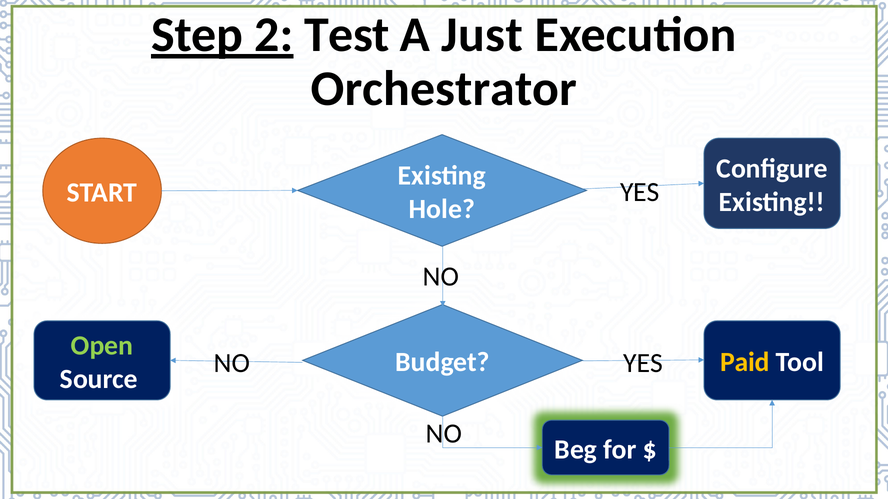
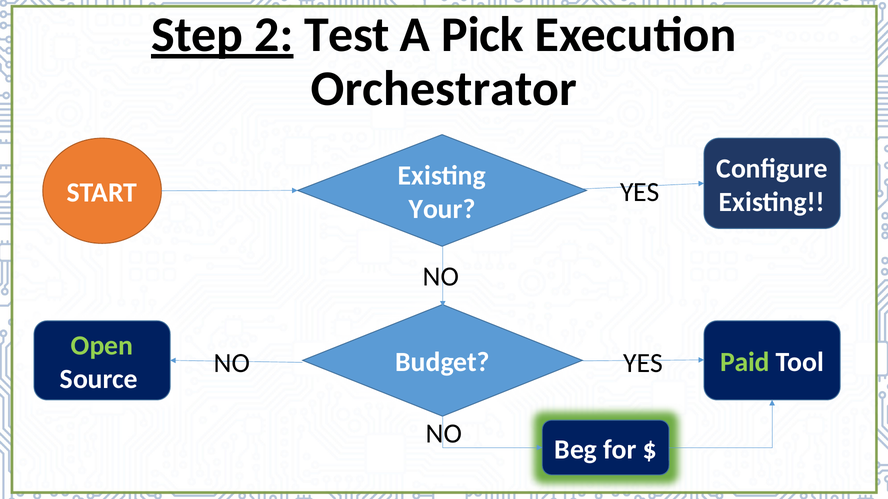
Just: Just -> Pick (483, 35)
Hole: Hole -> Your (442, 209)
Paid colour: yellow -> light green (745, 363)
